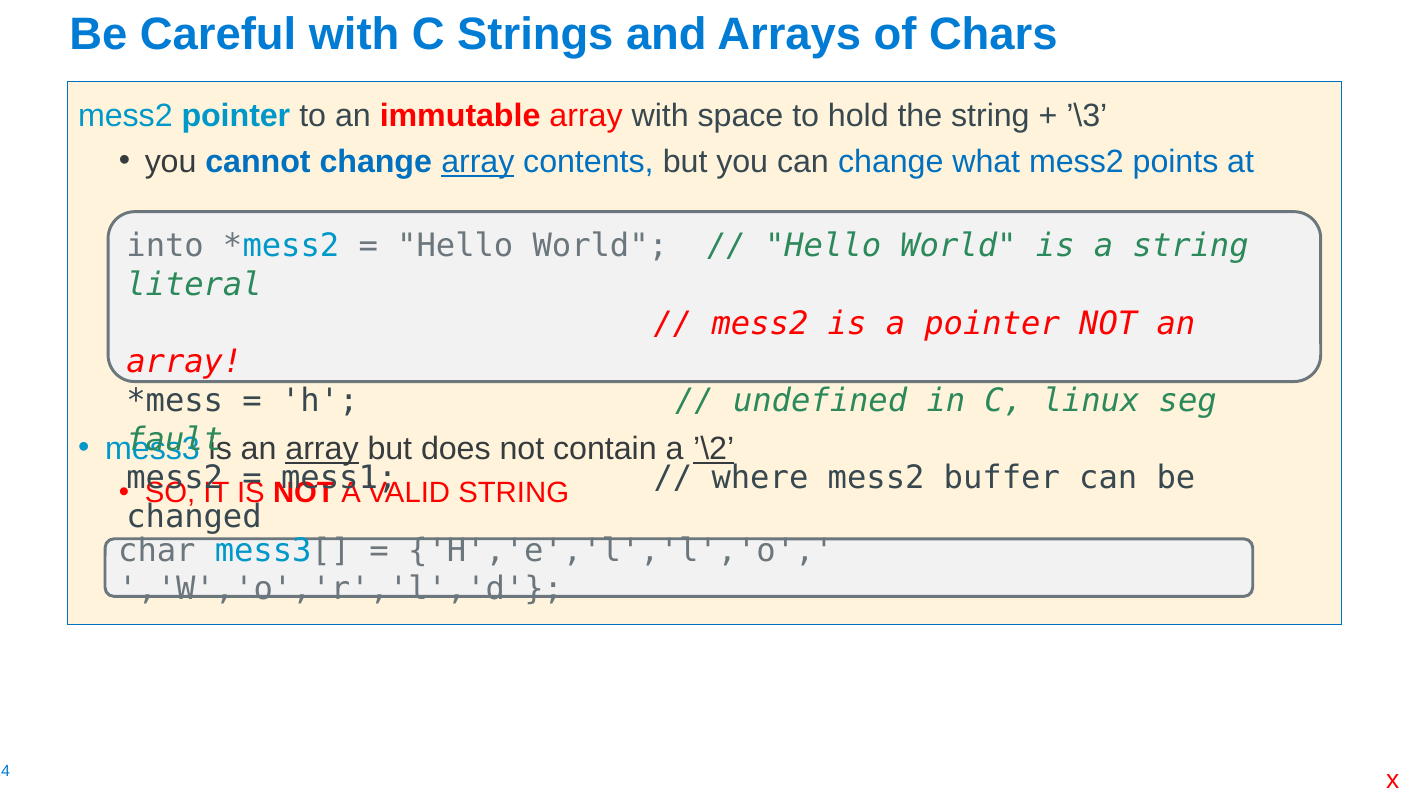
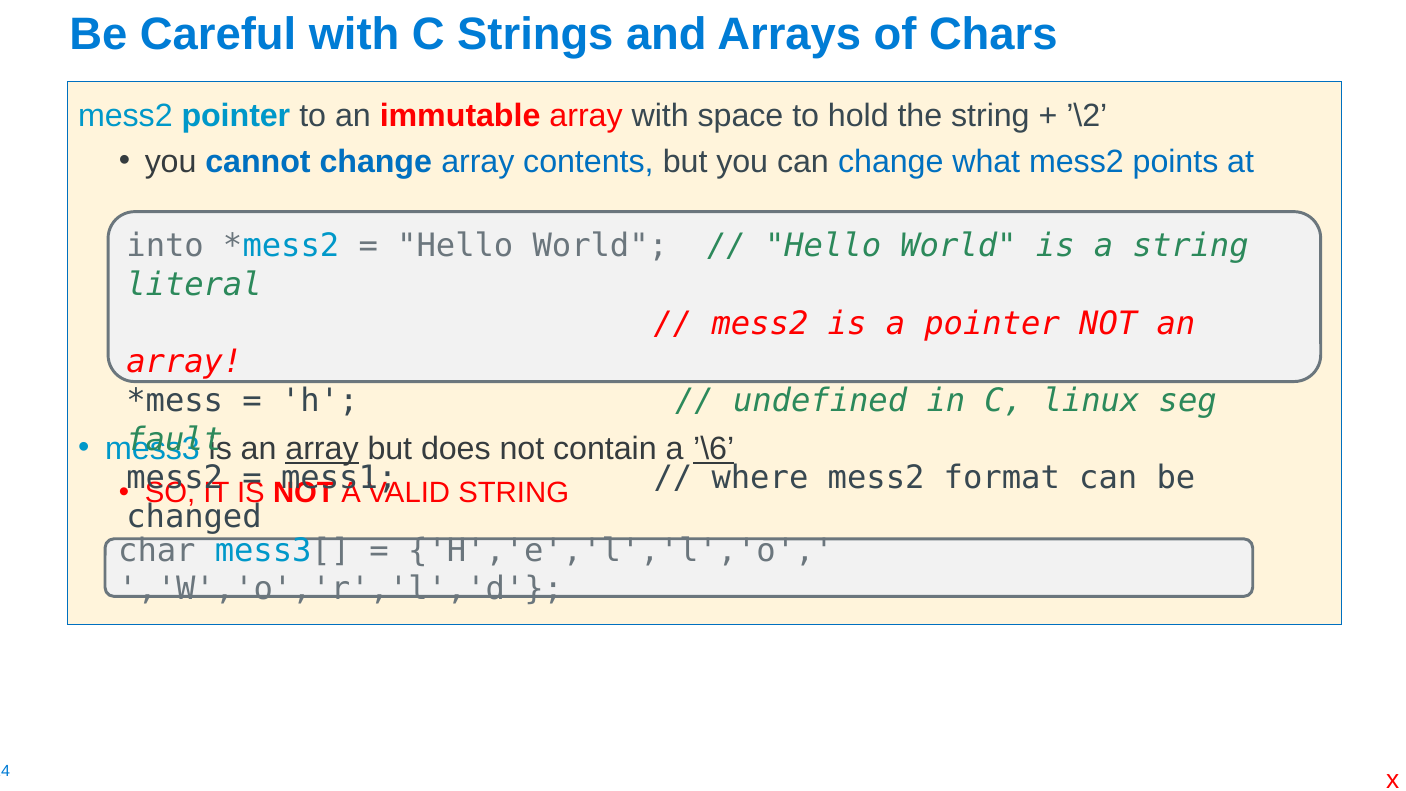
’\3: ’\3 -> ’\2 (1087, 116)
array underline: present -> none (478, 162)
’\2: ’\2 -> ’\6 (714, 449)
buffer: buffer -> format (1002, 478)
